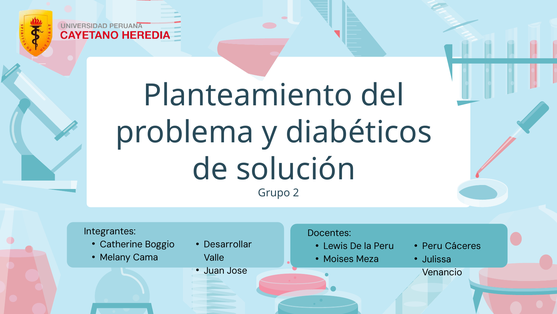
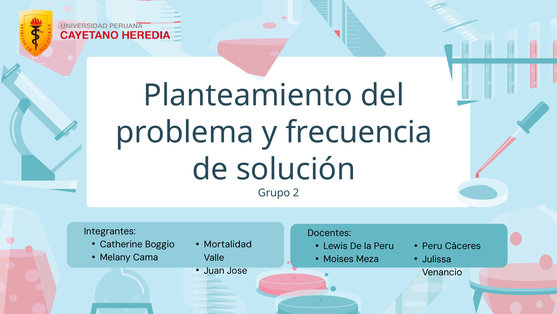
diabéticos: diabéticos -> frecuencia (359, 132)
Desarrollar: Desarrollar -> Mortalidad (228, 244)
